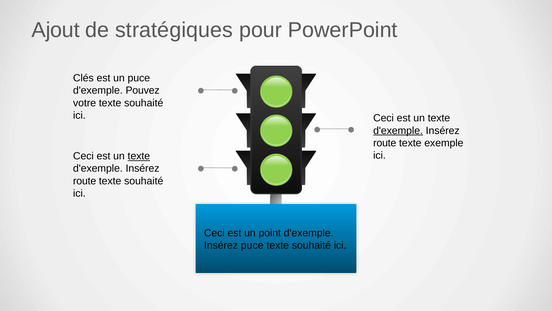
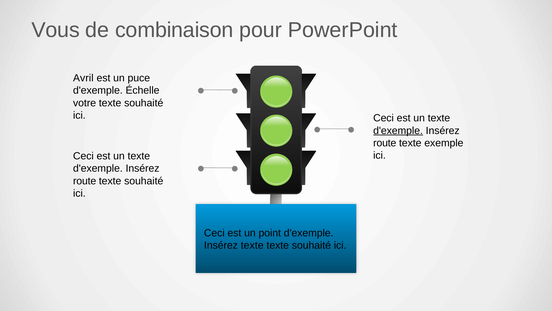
Ajout: Ajout -> Vous (56, 30)
stratégiques: stratégiques -> combinaison (174, 30)
Clés: Clés -> Avril (83, 78)
Pouvez: Pouvez -> Échelle (143, 90)
texte underline: present -> none (139, 156)
Insérez puce: puce -> texte (252, 245)
